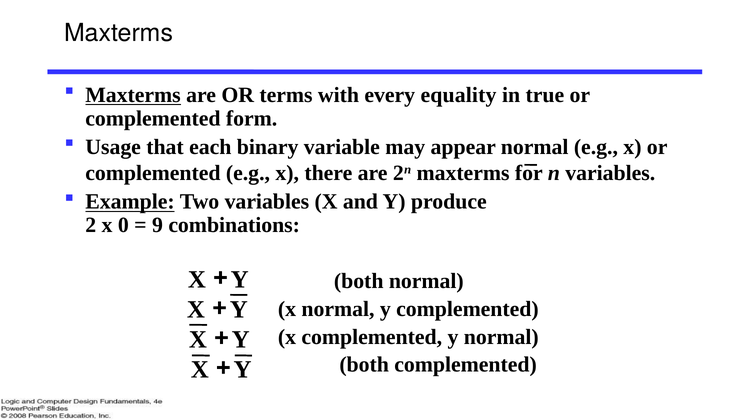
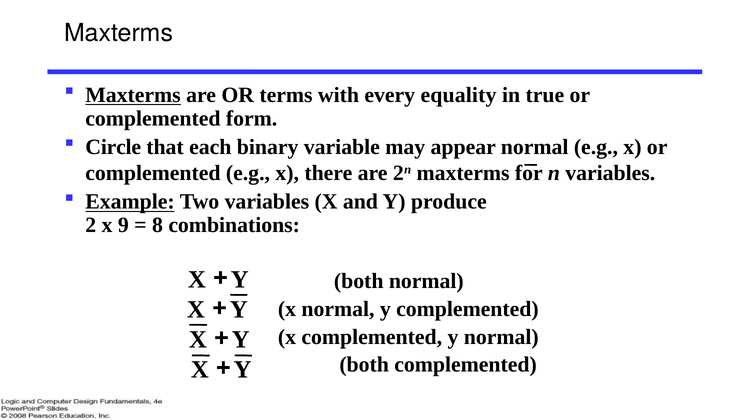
Usage: Usage -> Circle (113, 147)
0: 0 -> 9 (123, 225)
9: 9 -> 8 (158, 225)
